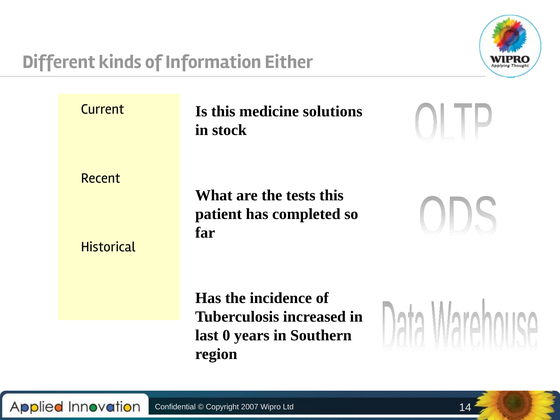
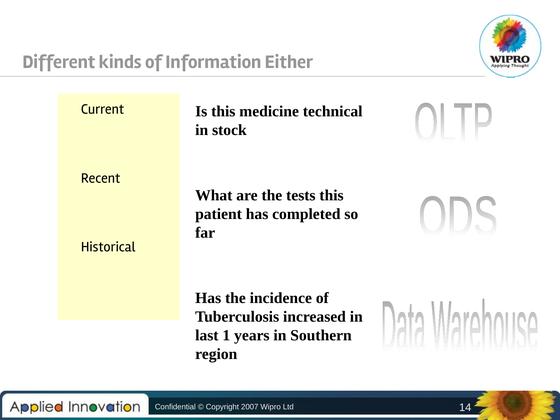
solutions: solutions -> technical (333, 111)
0: 0 -> 1 (226, 335)
